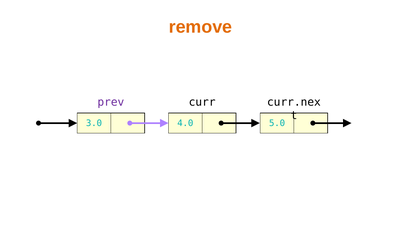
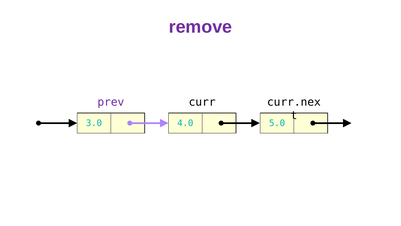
remove colour: orange -> purple (200, 27)
